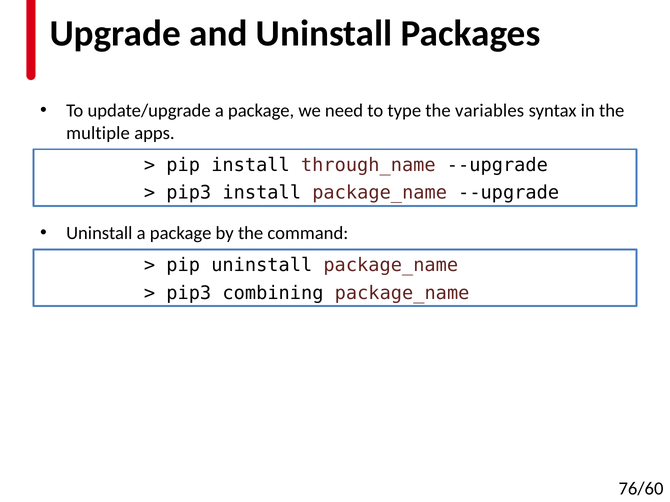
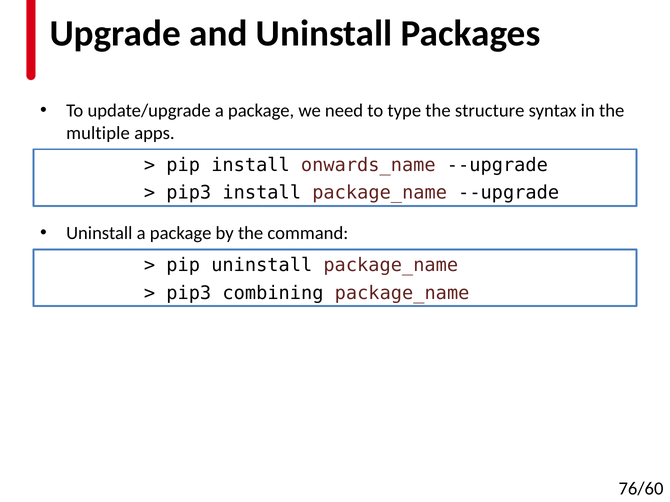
variables: variables -> structure (490, 111)
through_name: through_name -> onwards_name (368, 165)
